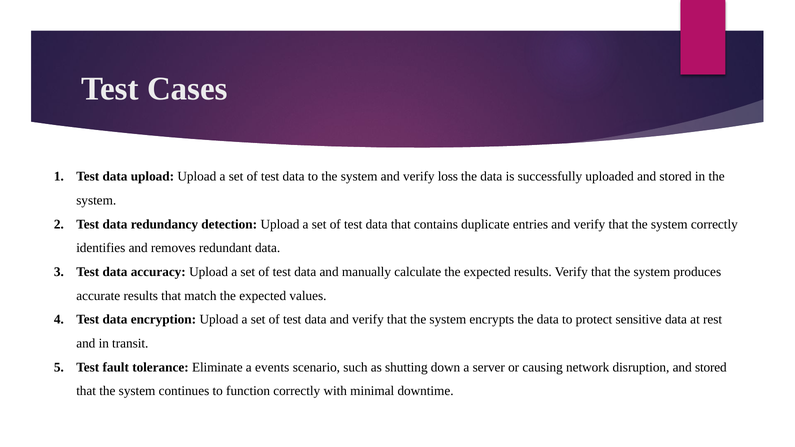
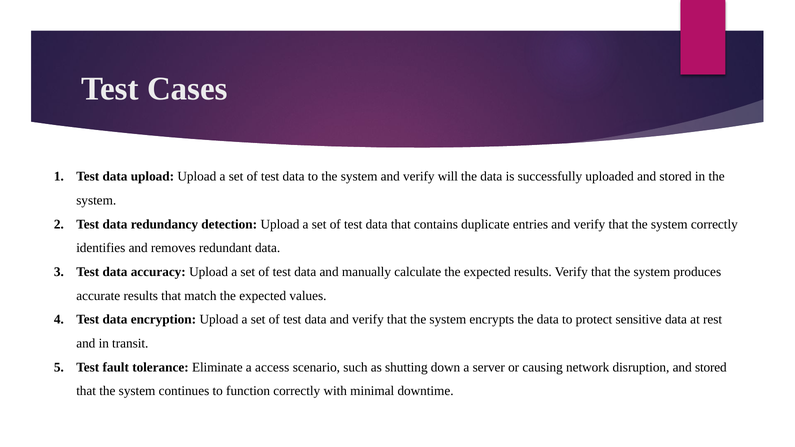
loss: loss -> will (448, 177)
events: events -> access (272, 367)
